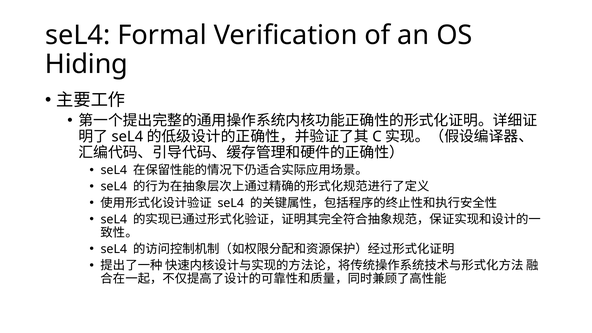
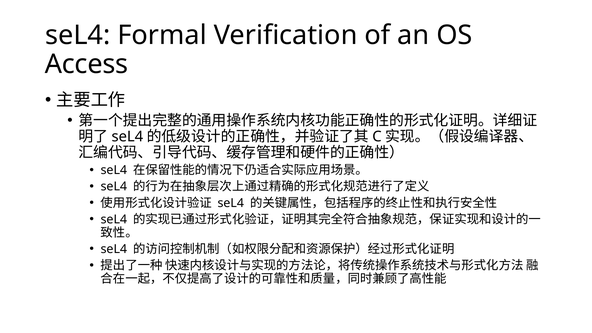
Hiding: Hiding -> Access (86, 64)
